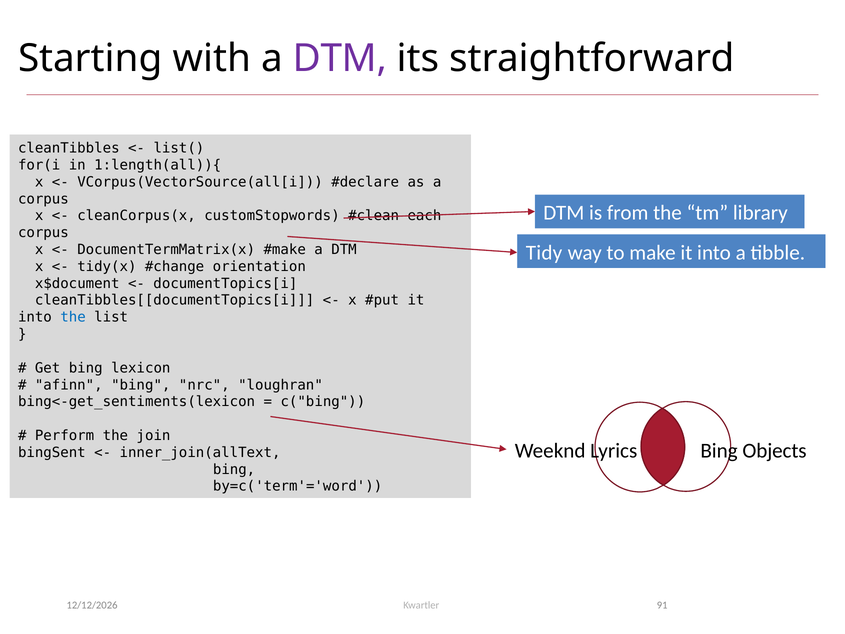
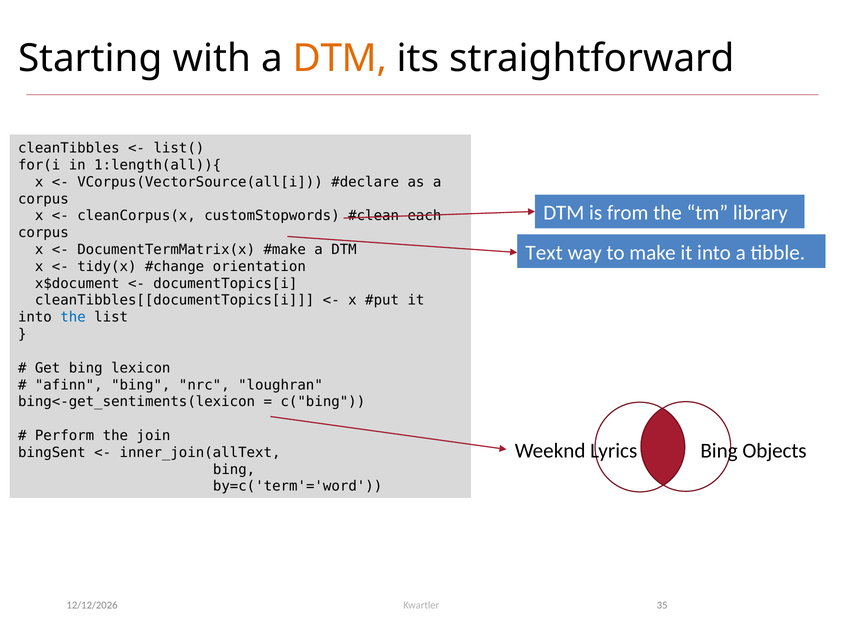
DTM colour: purple -> orange (340, 59)
Tidy: Tidy -> Text (544, 253)
91: 91 -> 35 (662, 605)
